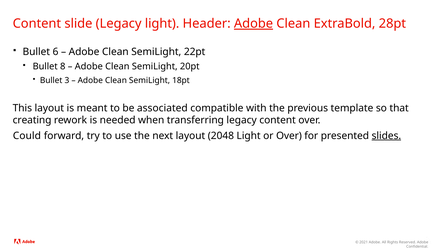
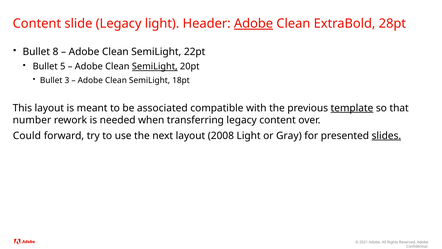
6: 6 -> 8 (56, 52)
8: 8 -> 5 (63, 67)
SemiLight underline: none -> present (155, 67)
template underline: none -> present (352, 108)
creating: creating -> number (32, 120)
2048: 2048 -> 2008 (221, 136)
or Over: Over -> Gray (289, 136)
